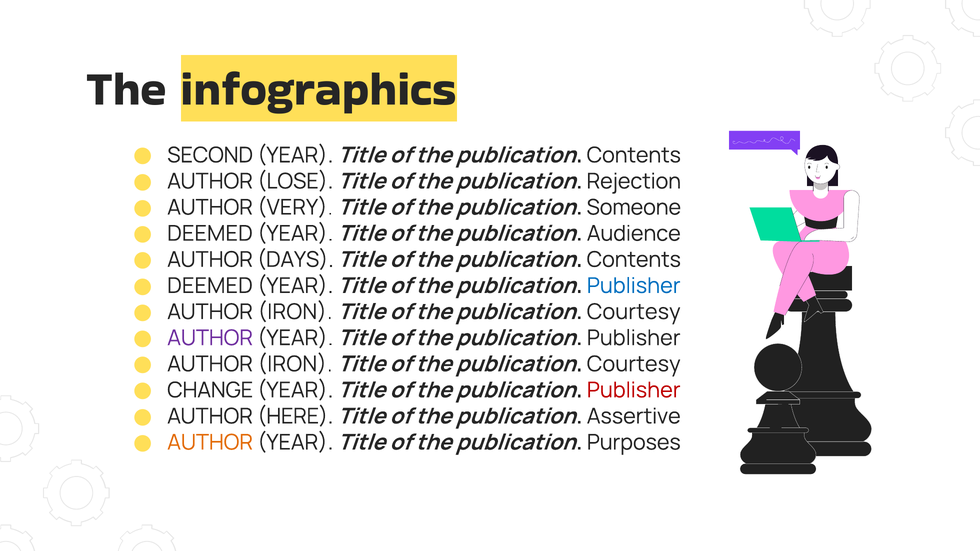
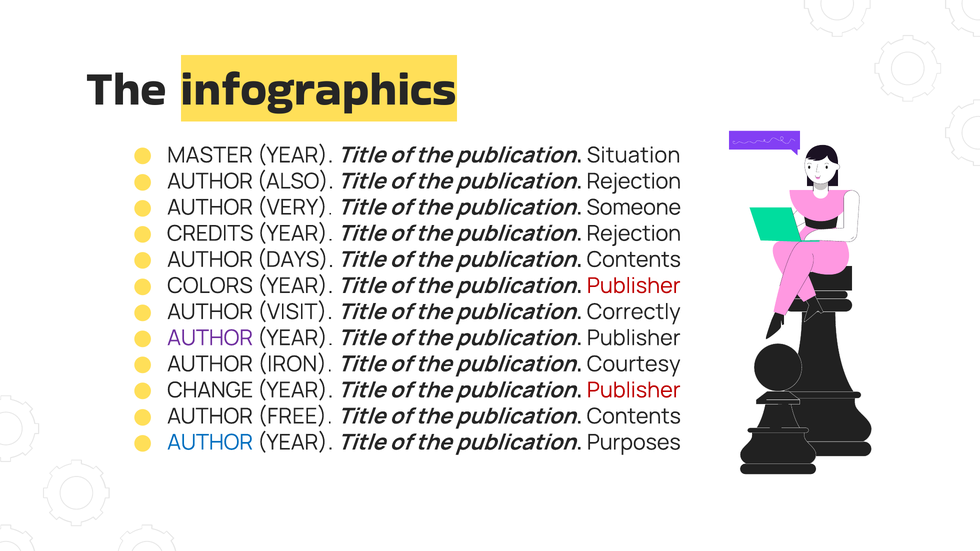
SECOND: SECOND -> MASTER (210, 155)
Contents: Contents -> Situation (634, 155)
LOSE: LOSE -> ALSO (295, 181)
DEEMED: DEEMED -> CREDITS (210, 234)
Audience: Audience -> Rejection (634, 234)
DEEMED: DEEMED -> COLORS (210, 286)
Publisher colour: blue -> red (634, 286)
IRON: IRON -> VISIT (295, 312)
Courtesy: Courtesy -> Correctly (634, 312)
HERE: HERE -> FREE (295, 416)
Assertive: Assertive -> Contents (634, 416)
AUTHOR colour: orange -> blue (210, 443)
